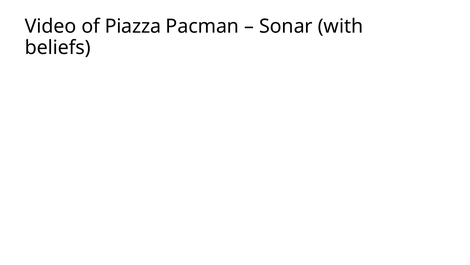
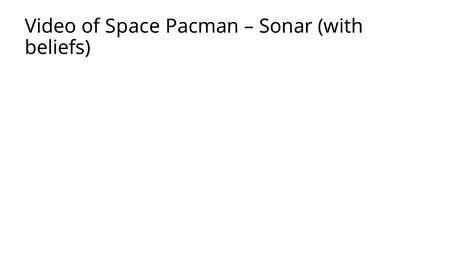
Piazza: Piazza -> Space (133, 26)
